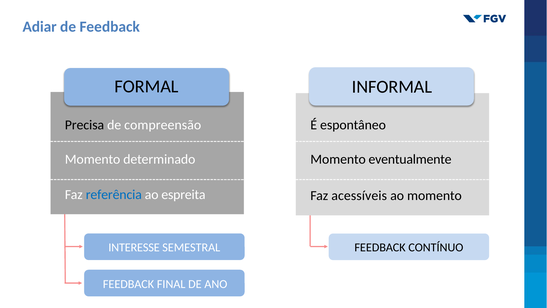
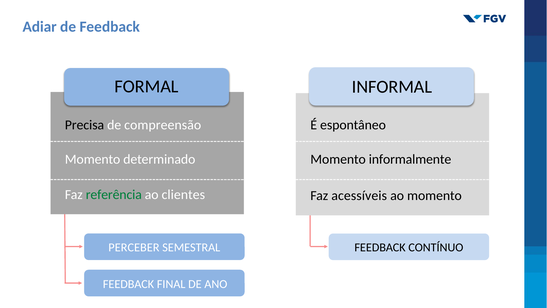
eventualmente: eventualmente -> informalmente (410, 159)
referência colour: blue -> green (114, 195)
espreita: espreita -> clientes (183, 195)
INTERESSE: INTERESSE -> PERCEBER (134, 247)
